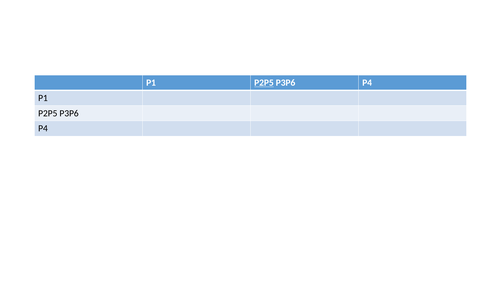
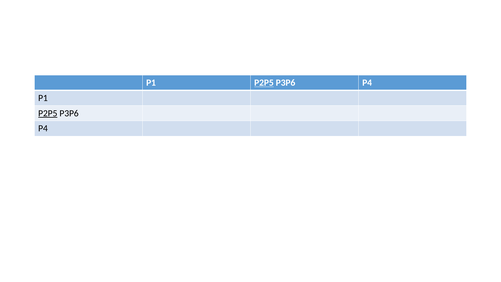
P2P5 underline: none -> present (48, 113)
